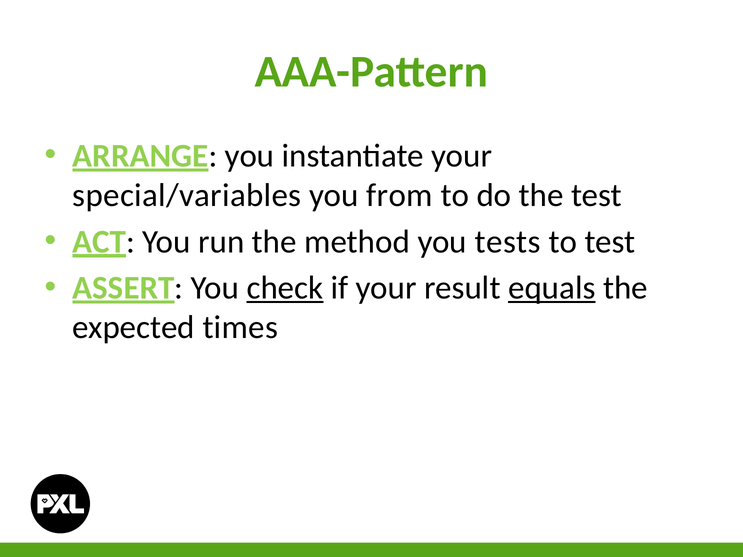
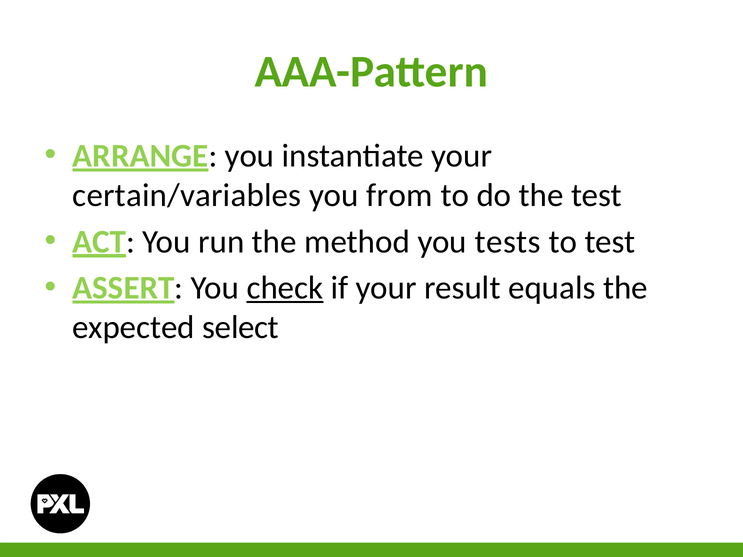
special/variables: special/variables -> certain/variables (187, 196)
equals underline: present -> none (552, 288)
times: times -> select (241, 328)
